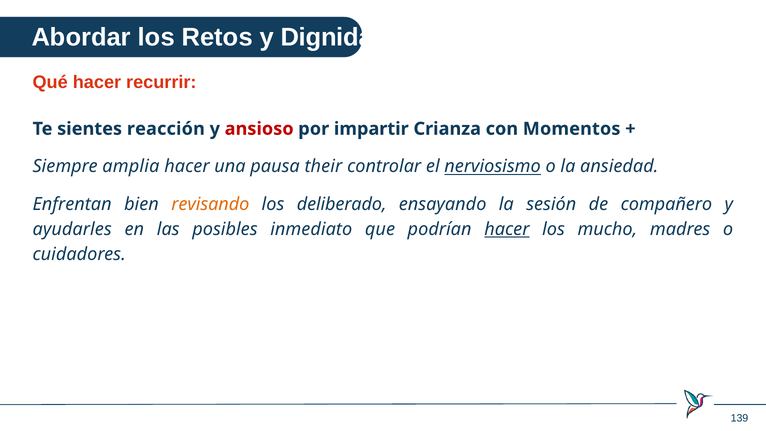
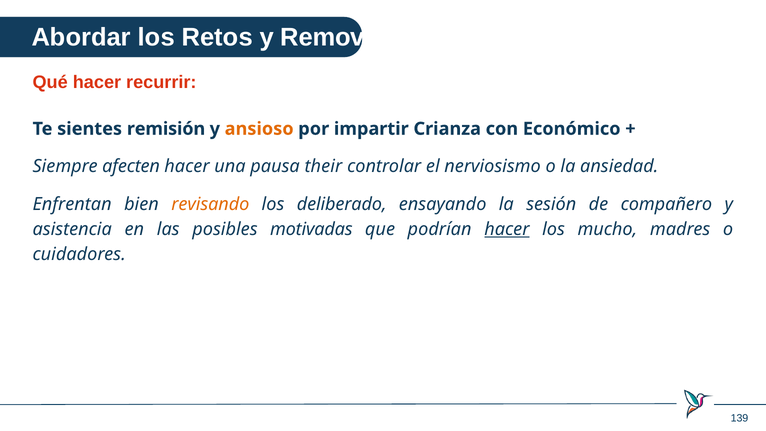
Dignidad: Dignidad -> Remover (334, 37)
reacción: reacción -> remisión (166, 129)
ansioso colour: red -> orange (259, 129)
Momentos: Momentos -> Económico (572, 129)
amplia: amplia -> afecten (131, 166)
nerviosismo underline: present -> none (493, 166)
ayudarles: ayudarles -> asistencia (72, 229)
inmediato: inmediato -> motivadas (311, 229)
